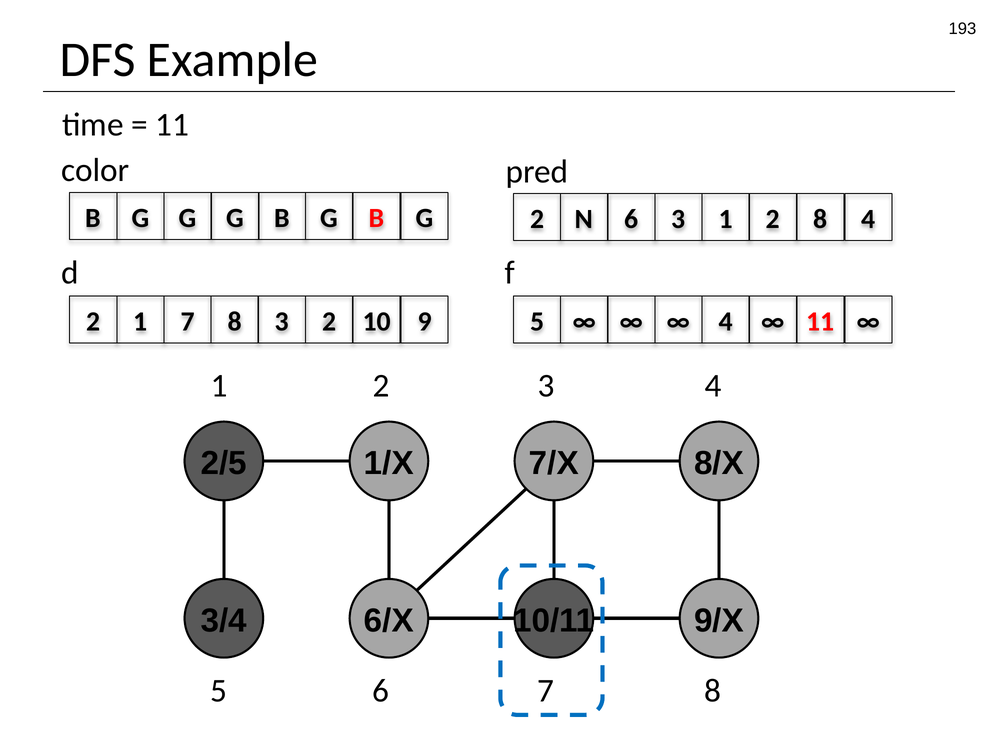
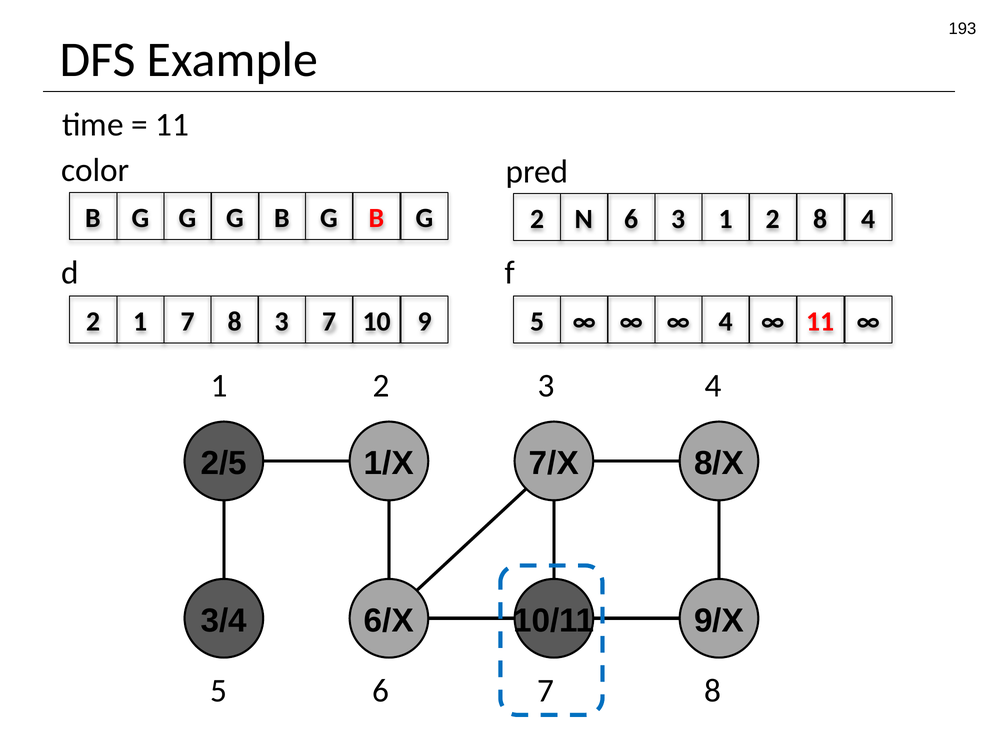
3 2: 2 -> 7 (329, 321)
